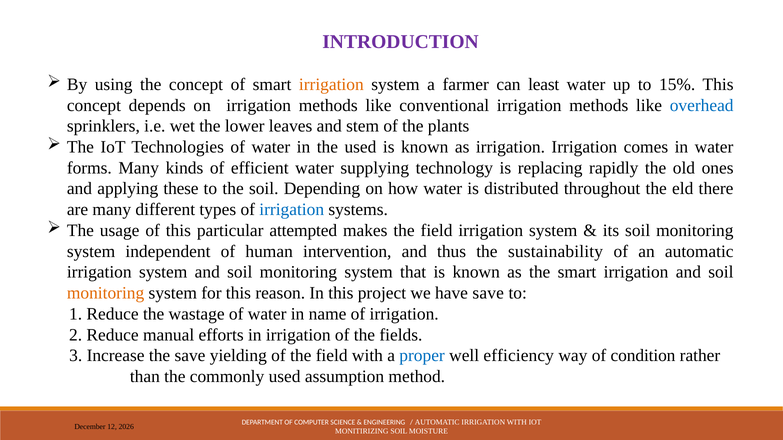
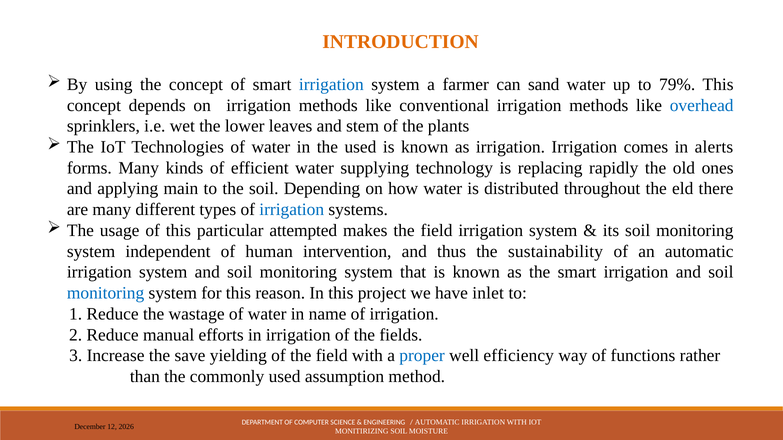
INTRODUCTION colour: purple -> orange (401, 42)
irrigation colour: orange -> blue (331, 85)
least: least -> sand (544, 85)
15%: 15% -> 79% (677, 85)
in water: water -> alerts (714, 147)
these: these -> main (181, 189)
monitoring colour: orange -> blue (106, 293)
have save: save -> inlet (488, 293)
condition: condition -> functions (643, 356)
